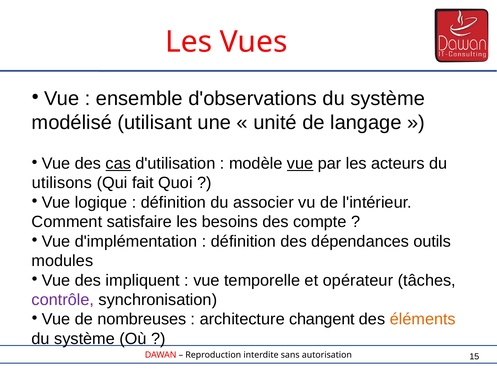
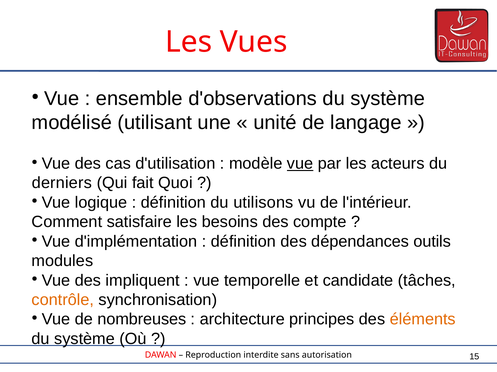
cas underline: present -> none (118, 164)
utilisons: utilisons -> derniers (62, 183)
associer: associer -> utilisons (263, 203)
opérateur: opérateur -> candidate (358, 281)
contrôle colour: purple -> orange (63, 300)
changent: changent -> principes (322, 320)
